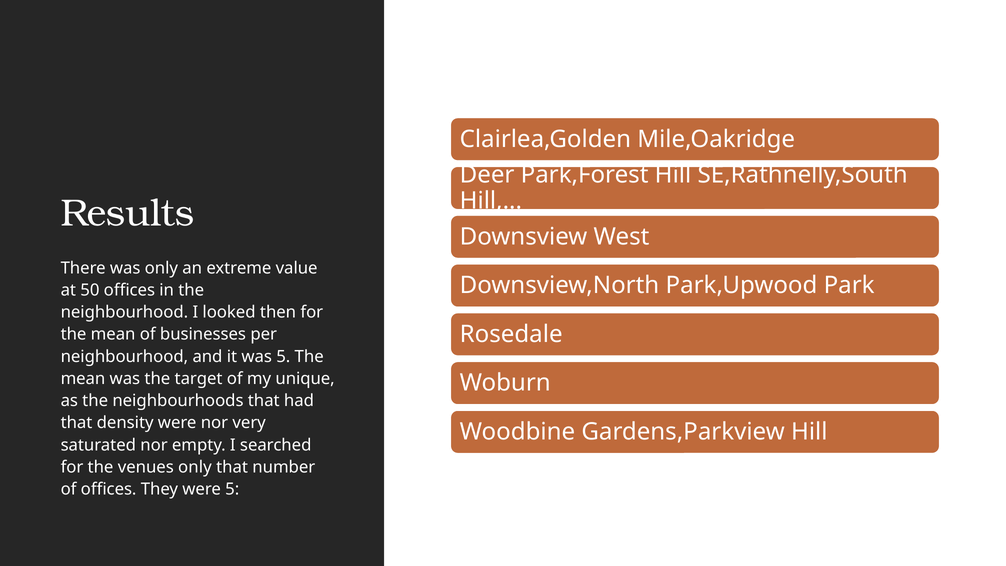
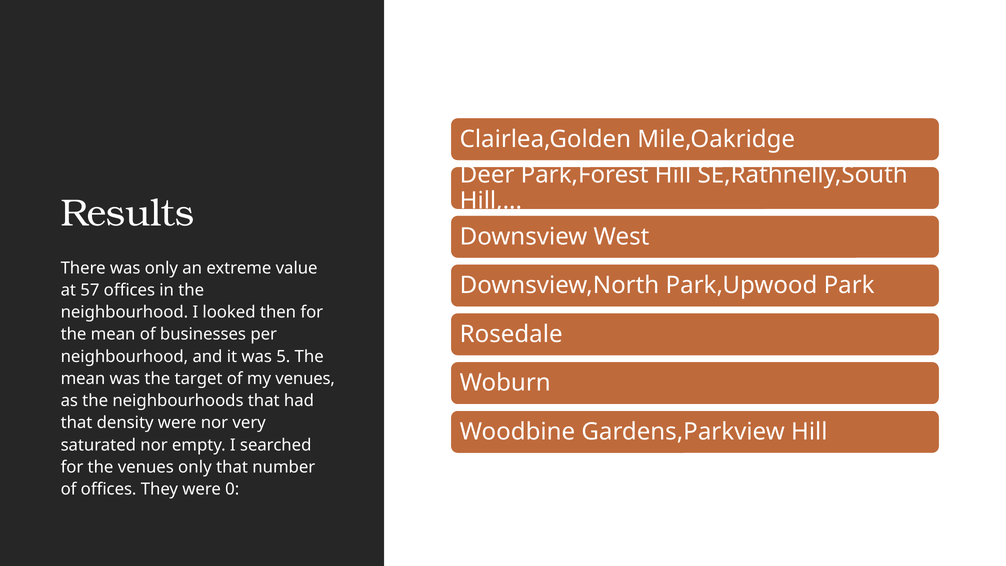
50: 50 -> 57 (90, 290)
my unique: unique -> venues (305, 379)
were 5: 5 -> 0 (232, 489)
